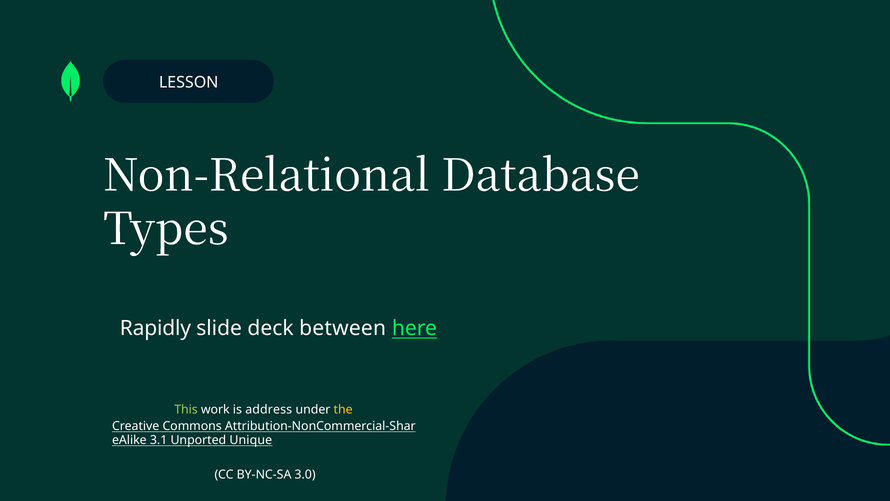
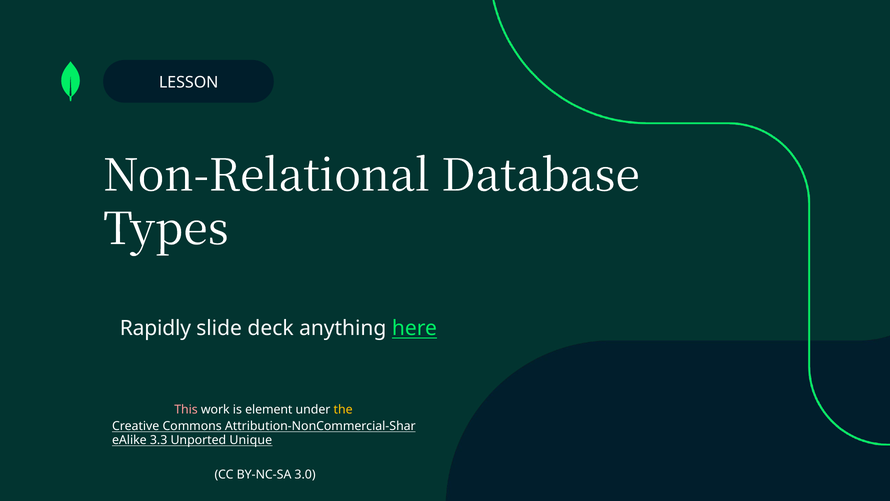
between: between -> anything (343, 328)
This colour: light green -> pink (186, 409)
address: address -> element (269, 409)
3.1: 3.1 -> 3.3 (159, 440)
